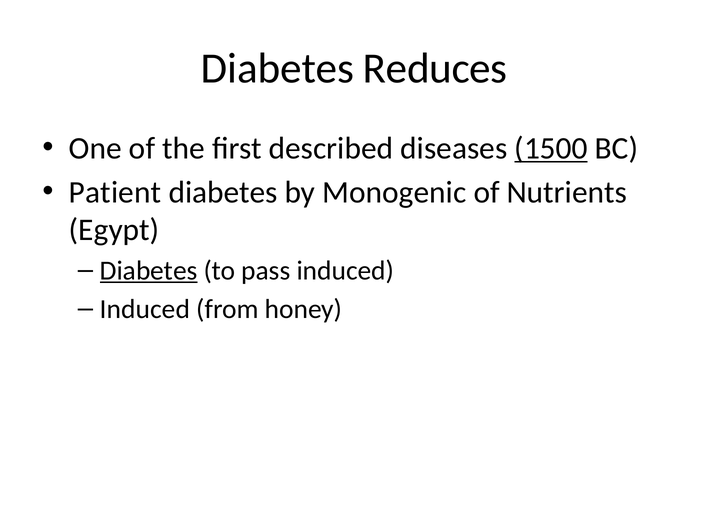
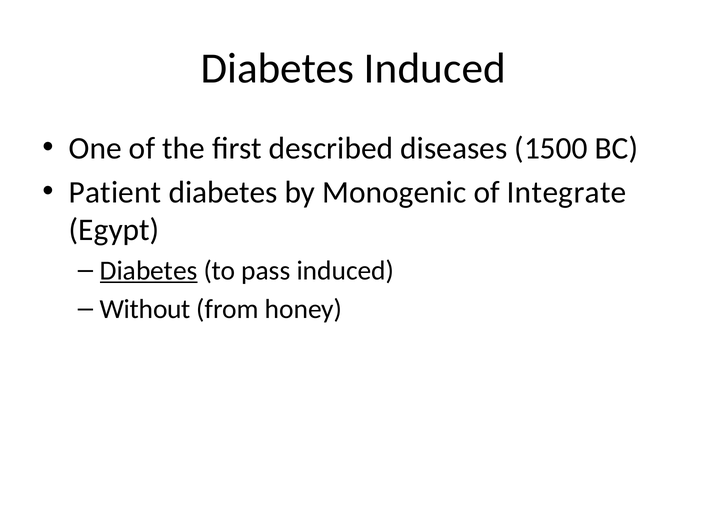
Diabetes Reduces: Reduces -> Induced (435, 68)
1500 underline: present -> none (551, 148)
Nutrients: Nutrients -> Integrate (567, 192)
Induced: Induced -> Without (145, 309)
